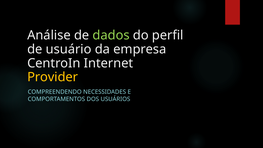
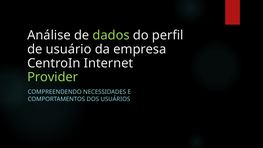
Provider colour: yellow -> light green (53, 77)
